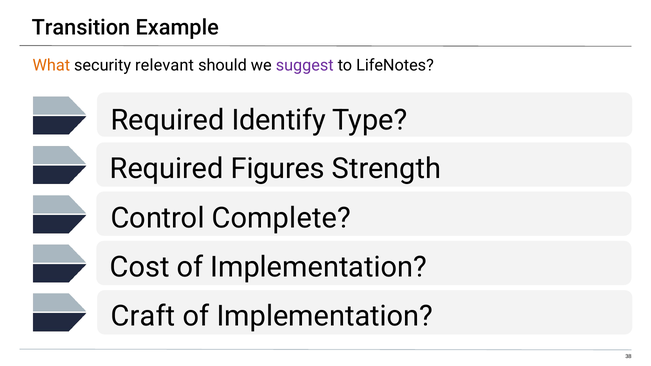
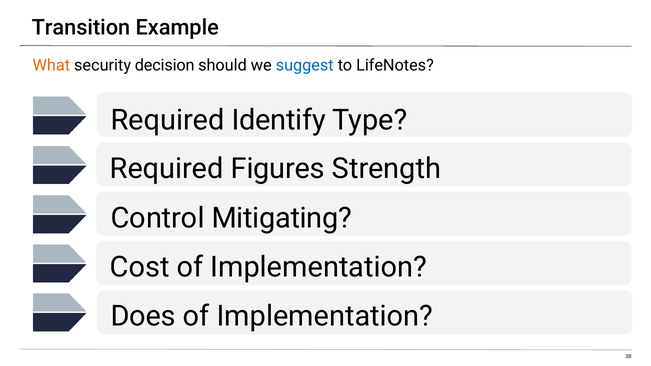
relevant: relevant -> decision (165, 66)
suggest colour: purple -> blue (305, 66)
Complete: Complete -> Mitigating (282, 218)
Craft: Craft -> Does (143, 317)
